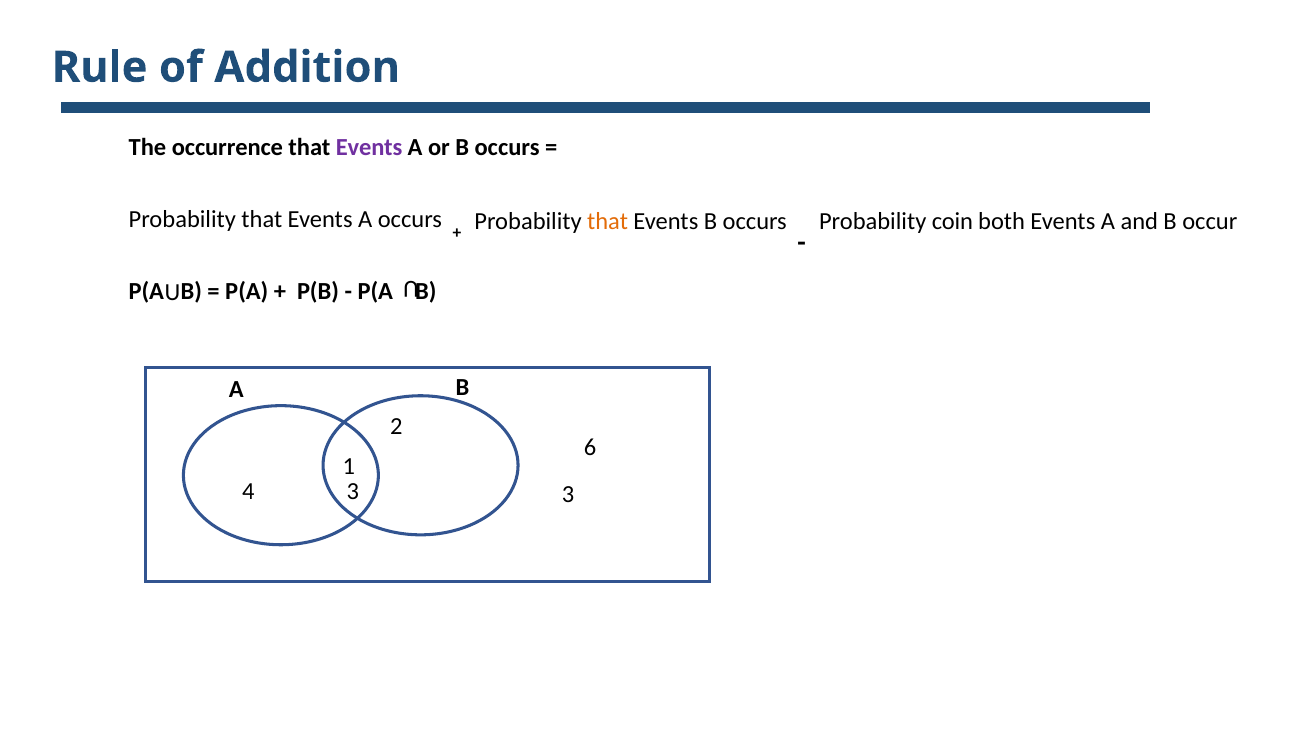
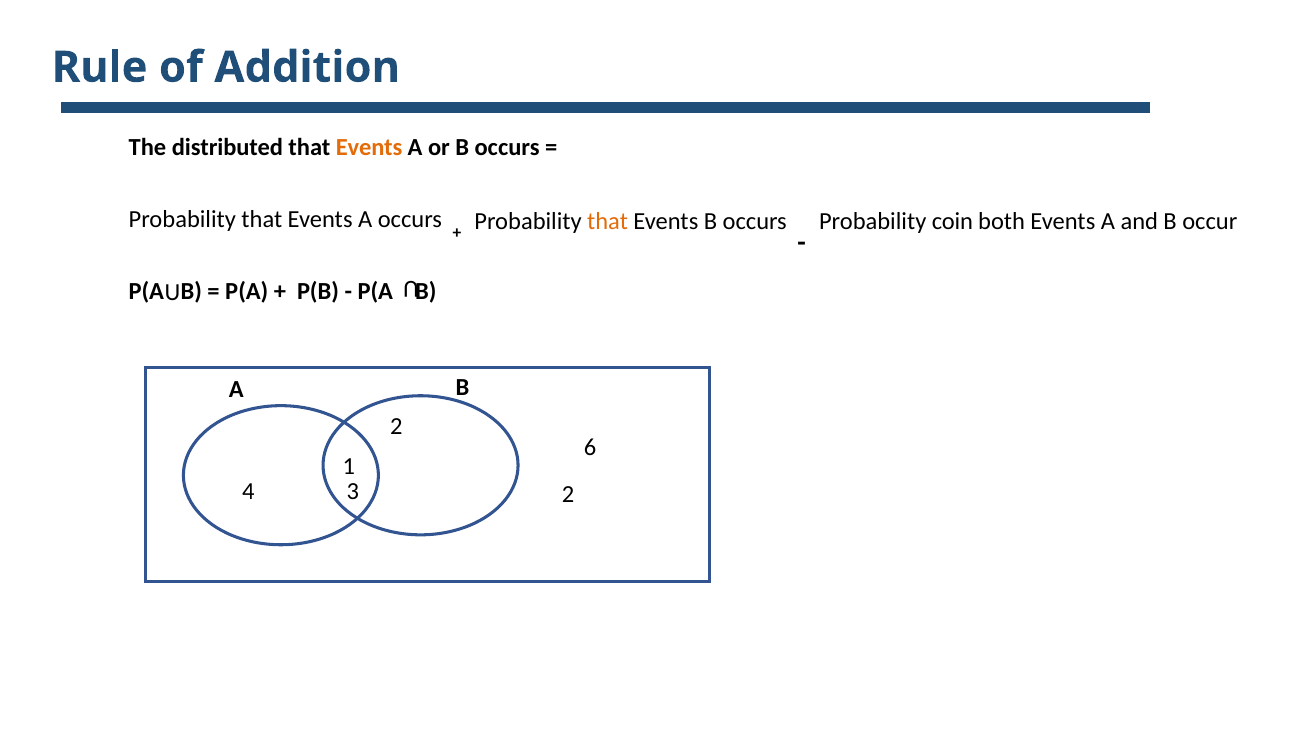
occurrence: occurrence -> distributed (227, 148)
Events colour: purple -> orange (369, 148)
3 3: 3 -> 2 (568, 494)
